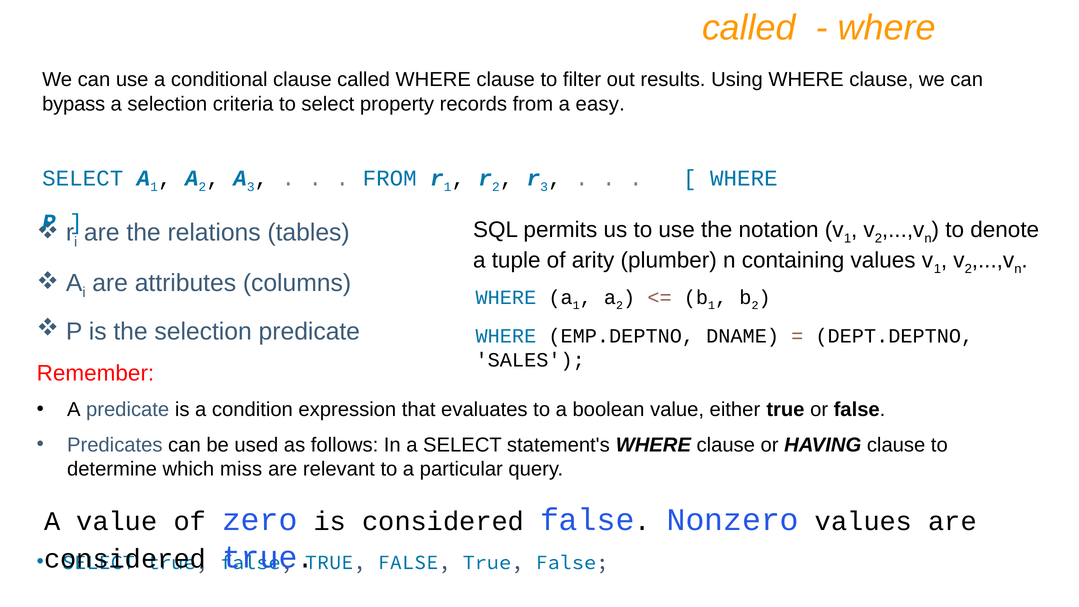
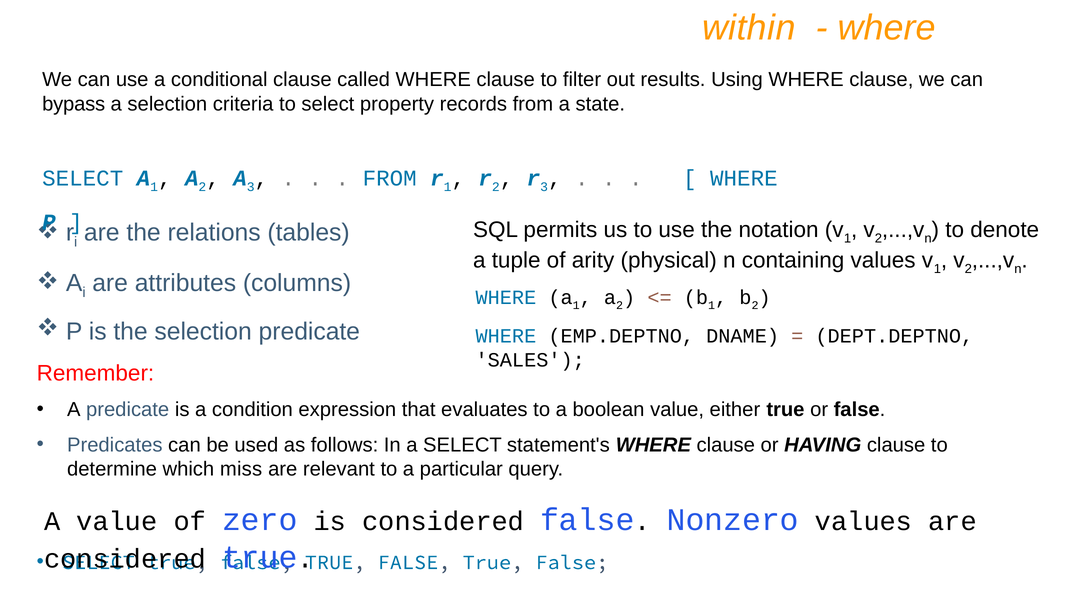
called: called -> within (749, 28)
easy: easy -> state (600, 104)
plumber: plumber -> physical (669, 260)
